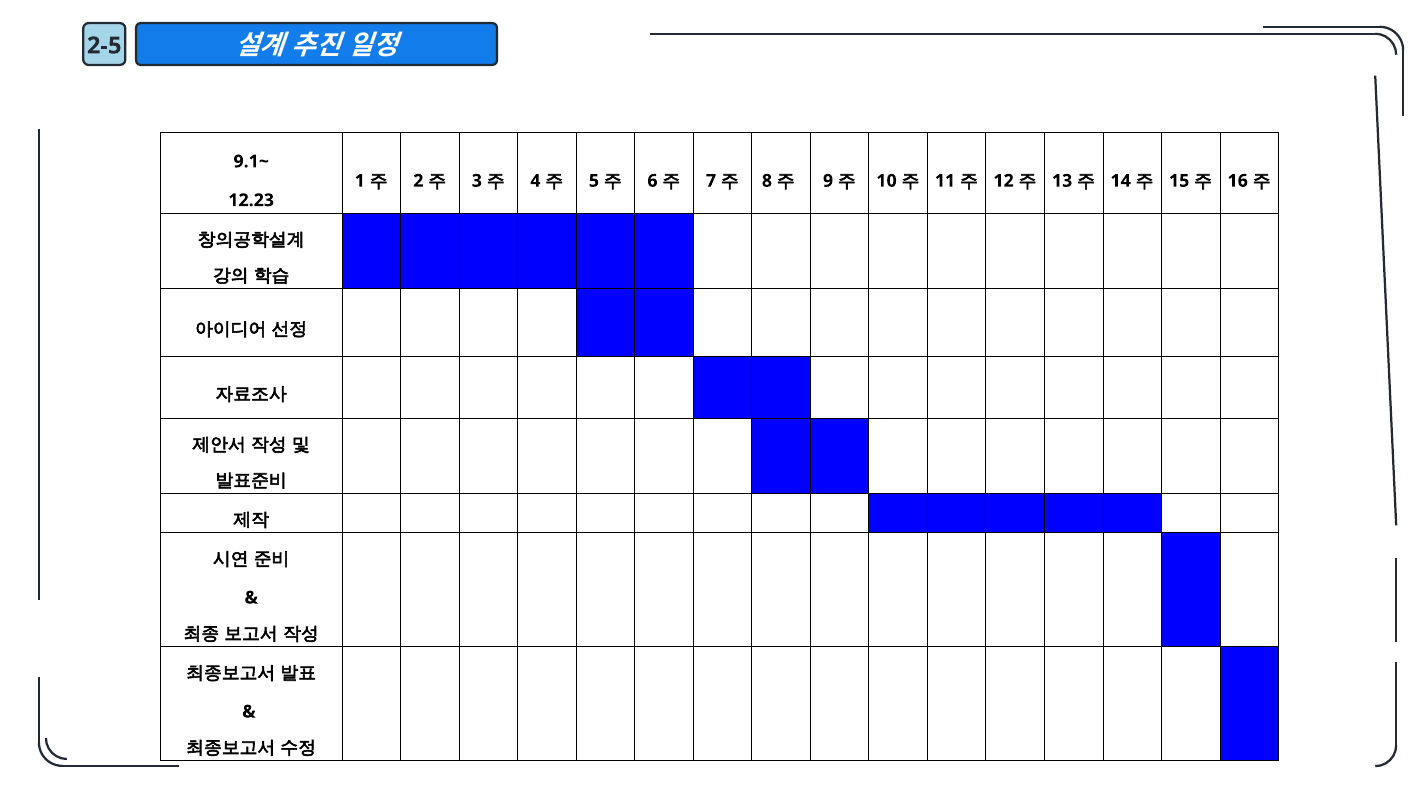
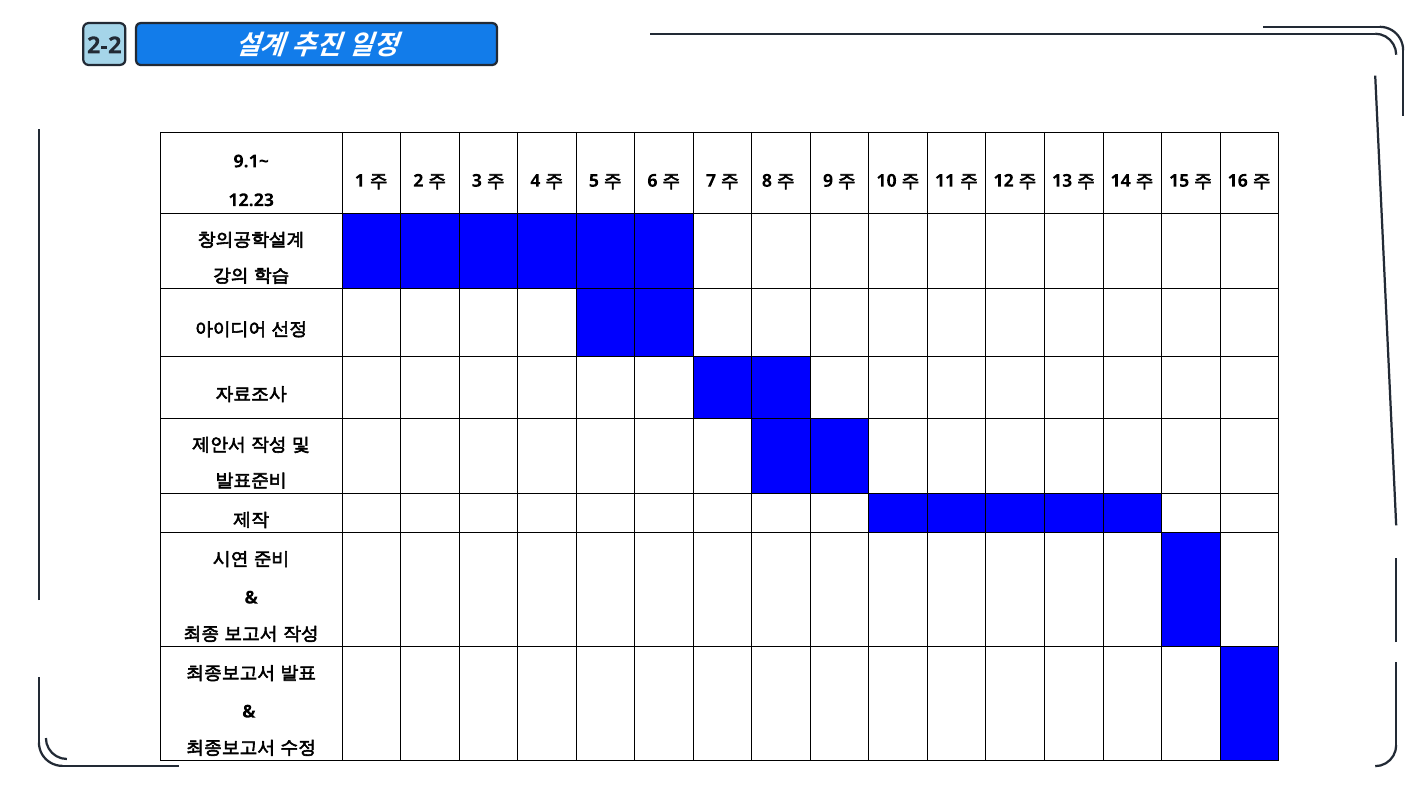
2-5: 2-5 -> 2-2 (104, 46)
